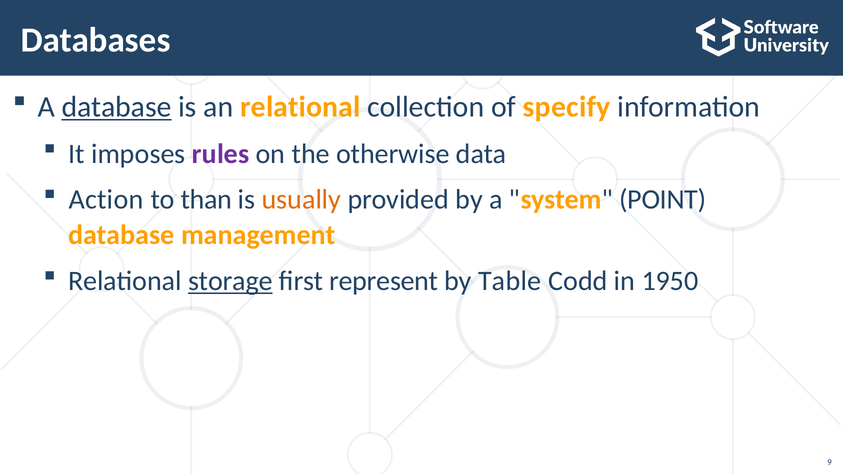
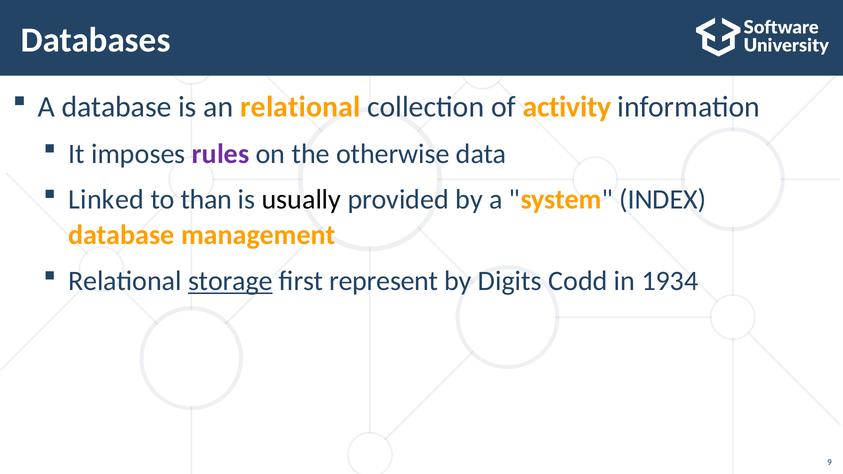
database underline: present -> none (117, 107)
specify: specify -> activity (567, 107)
Action: Action -> Linked (106, 200)
usually colour: orange -> black (301, 200)
POINT: POINT -> INDEX (663, 200)
Table: Table -> Digits (510, 281)
1950: 1950 -> 1934 (670, 281)
